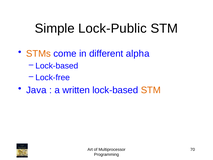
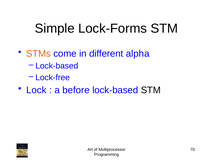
Lock-Public: Lock-Public -> Lock-Forms (113, 28)
Java: Java -> Lock (36, 90)
written: written -> before (76, 90)
STM colour: orange -> black (151, 90)
